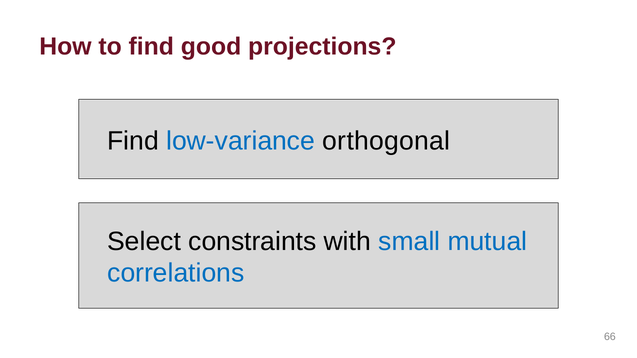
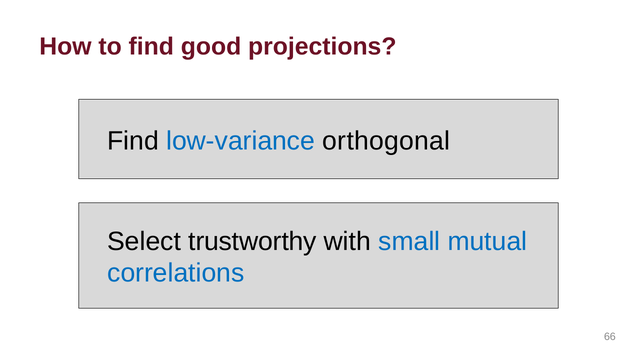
constraints: constraints -> trustworthy (252, 242)
